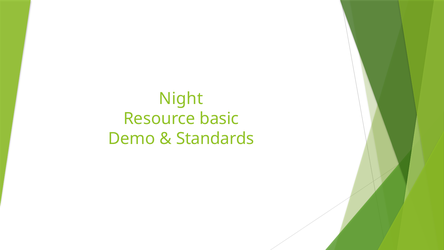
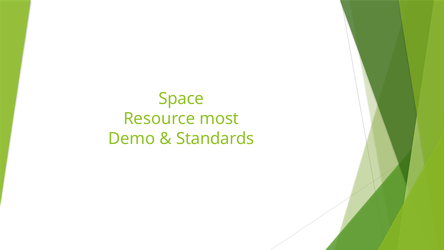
Night: Night -> Space (181, 99)
basic: basic -> most (219, 119)
